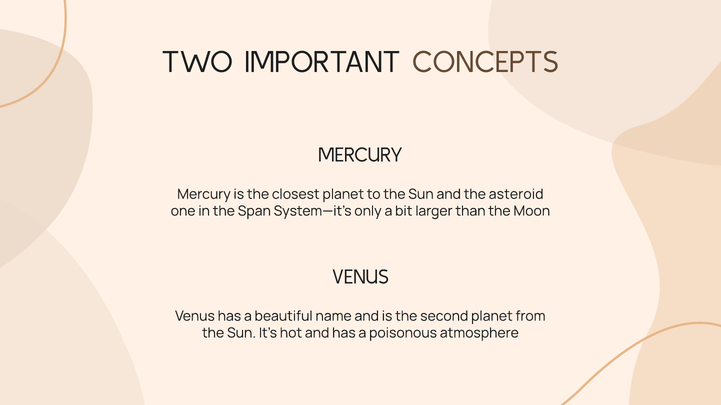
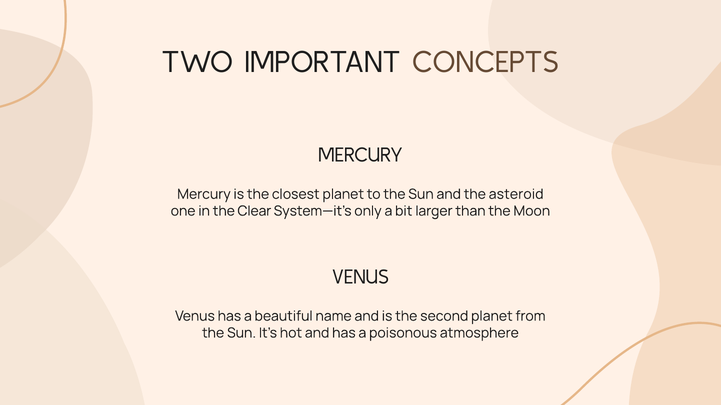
Span: Span -> Clear (254, 211)
